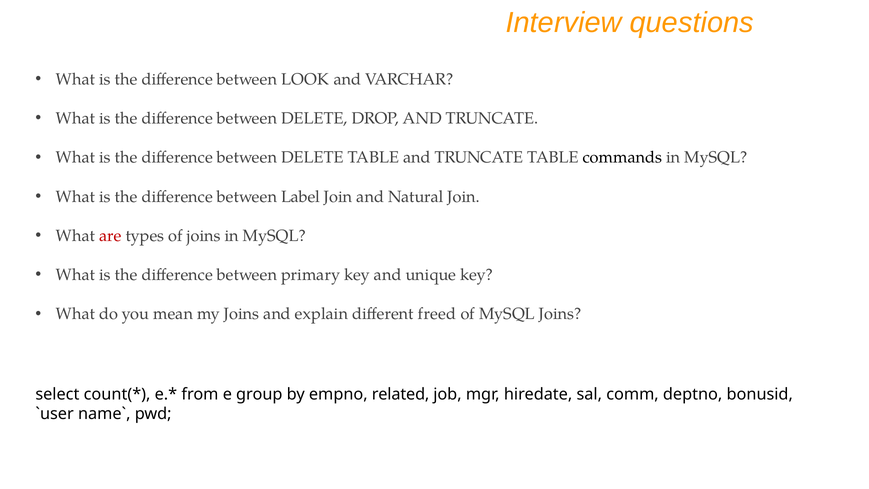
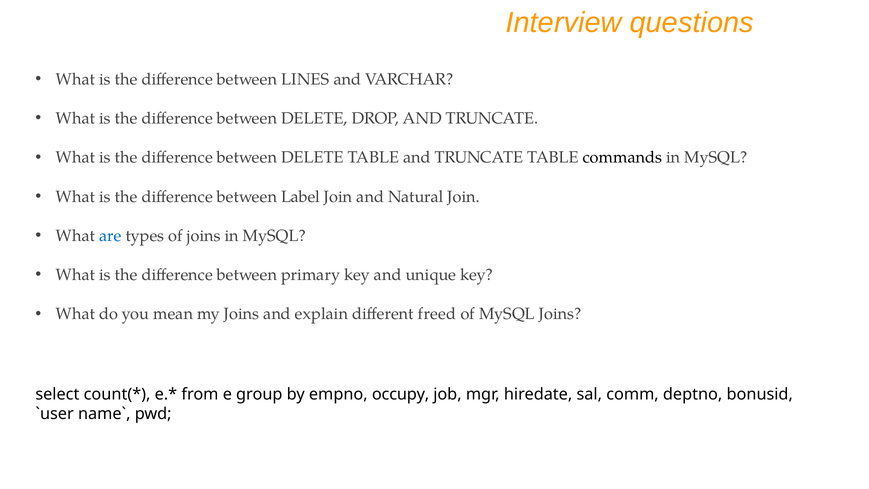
LOOK: LOOK -> LINES (305, 79)
are colour: red -> blue (110, 236)
related: related -> occupy (401, 394)
